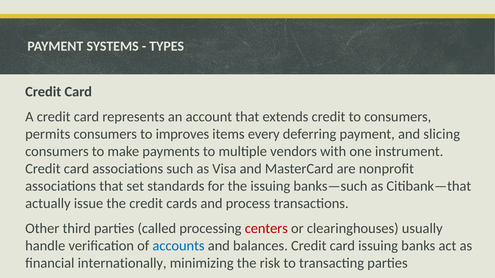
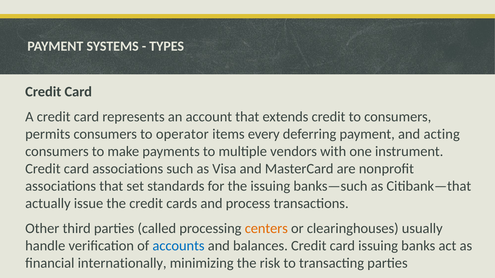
improves: improves -> operator (182, 134)
slicing: slicing -> acting (442, 134)
centers colour: red -> orange (266, 229)
